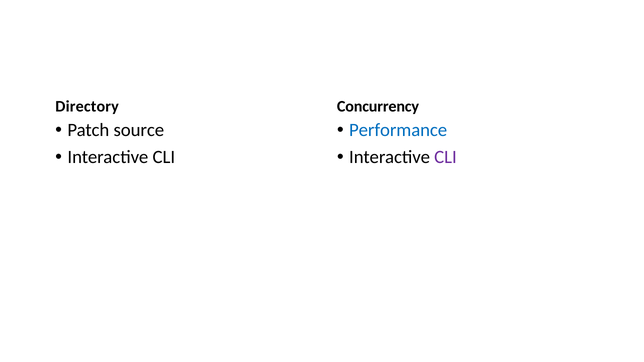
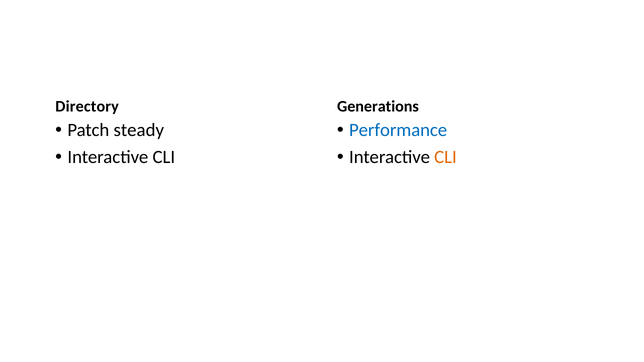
Concurrency: Concurrency -> Generations (378, 107)
source: source -> steady (139, 130)
CLI colour: purple -> orange (446, 157)
